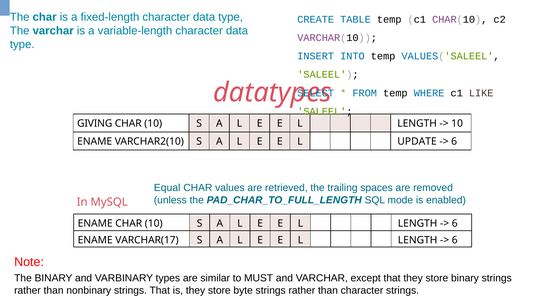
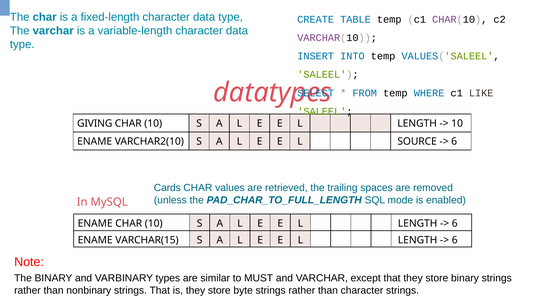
UPDATE: UPDATE -> SOURCE (417, 141)
Equal: Equal -> Cards (167, 187)
VARCHAR(17: VARCHAR(17 -> VARCHAR(15 (147, 240)
